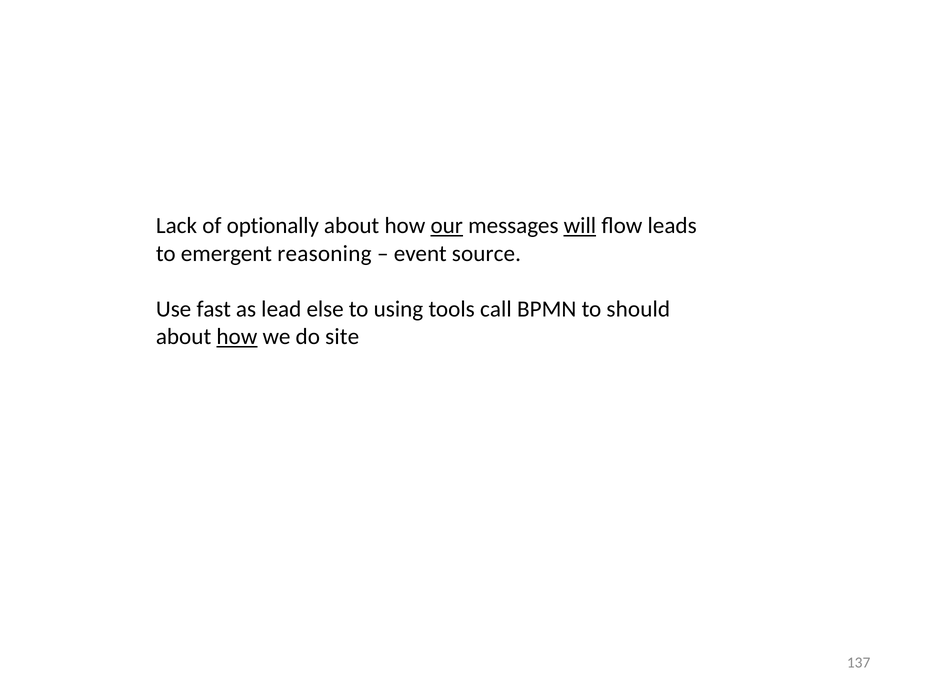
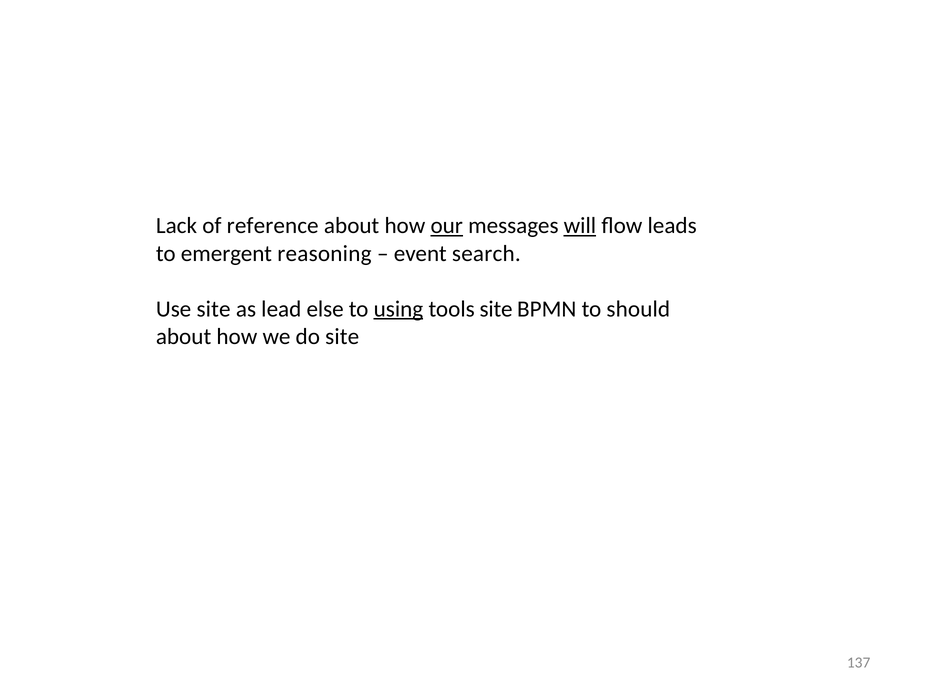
optionally: optionally -> reference (273, 226)
source: source -> search (486, 254)
Use fast: fast -> site (214, 309)
using underline: none -> present (398, 309)
tools call: call -> site (496, 309)
how underline: present -> none (237, 337)
